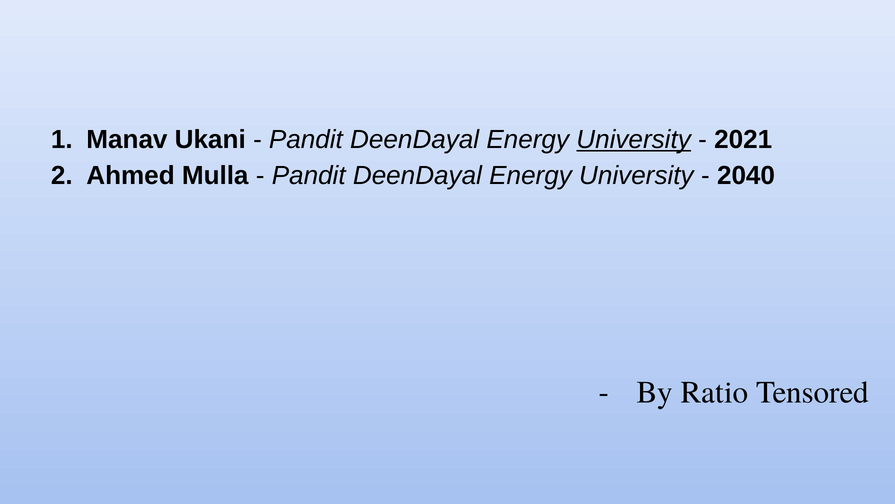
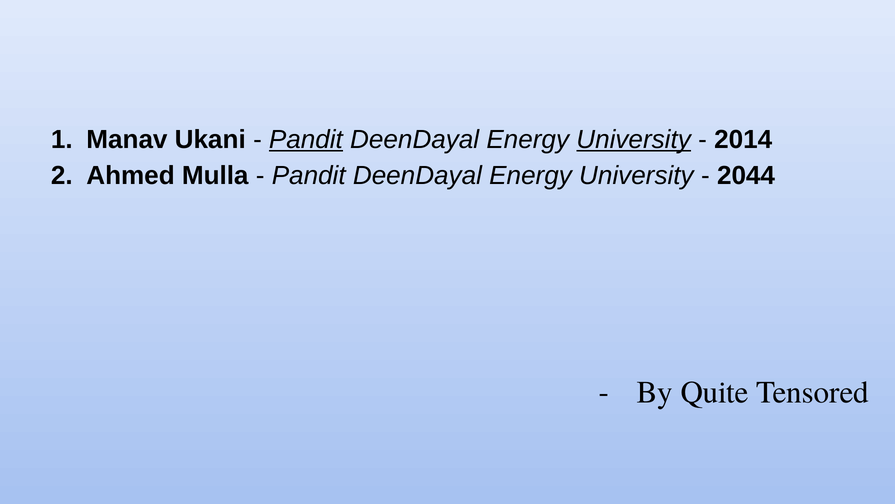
Pandit underline: none -> present (306, 139)
2021: 2021 -> 2014 (743, 139)
2040: 2040 -> 2044 (746, 175)
Ratio: Ratio -> Quite (715, 392)
